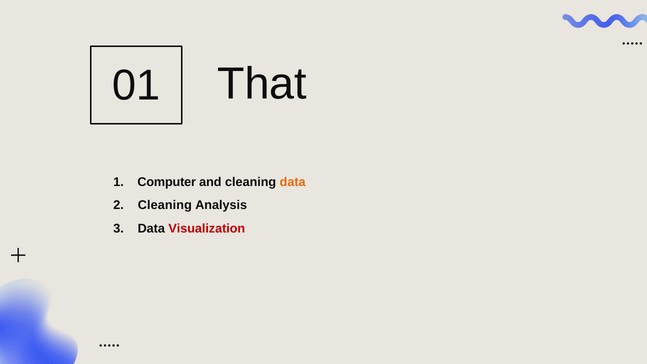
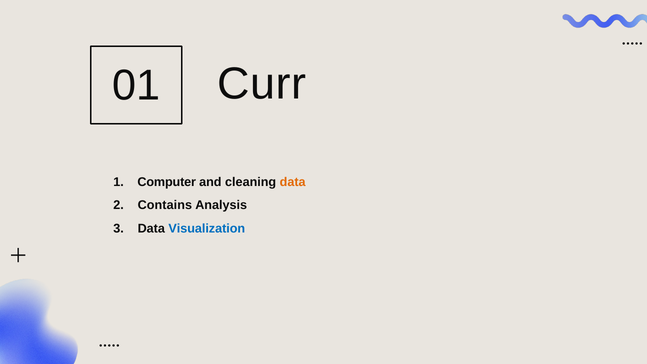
That: That -> Curr (262, 84)
Cleaning: Cleaning -> Contains (165, 205)
Visualization colour: red -> blue (207, 228)
